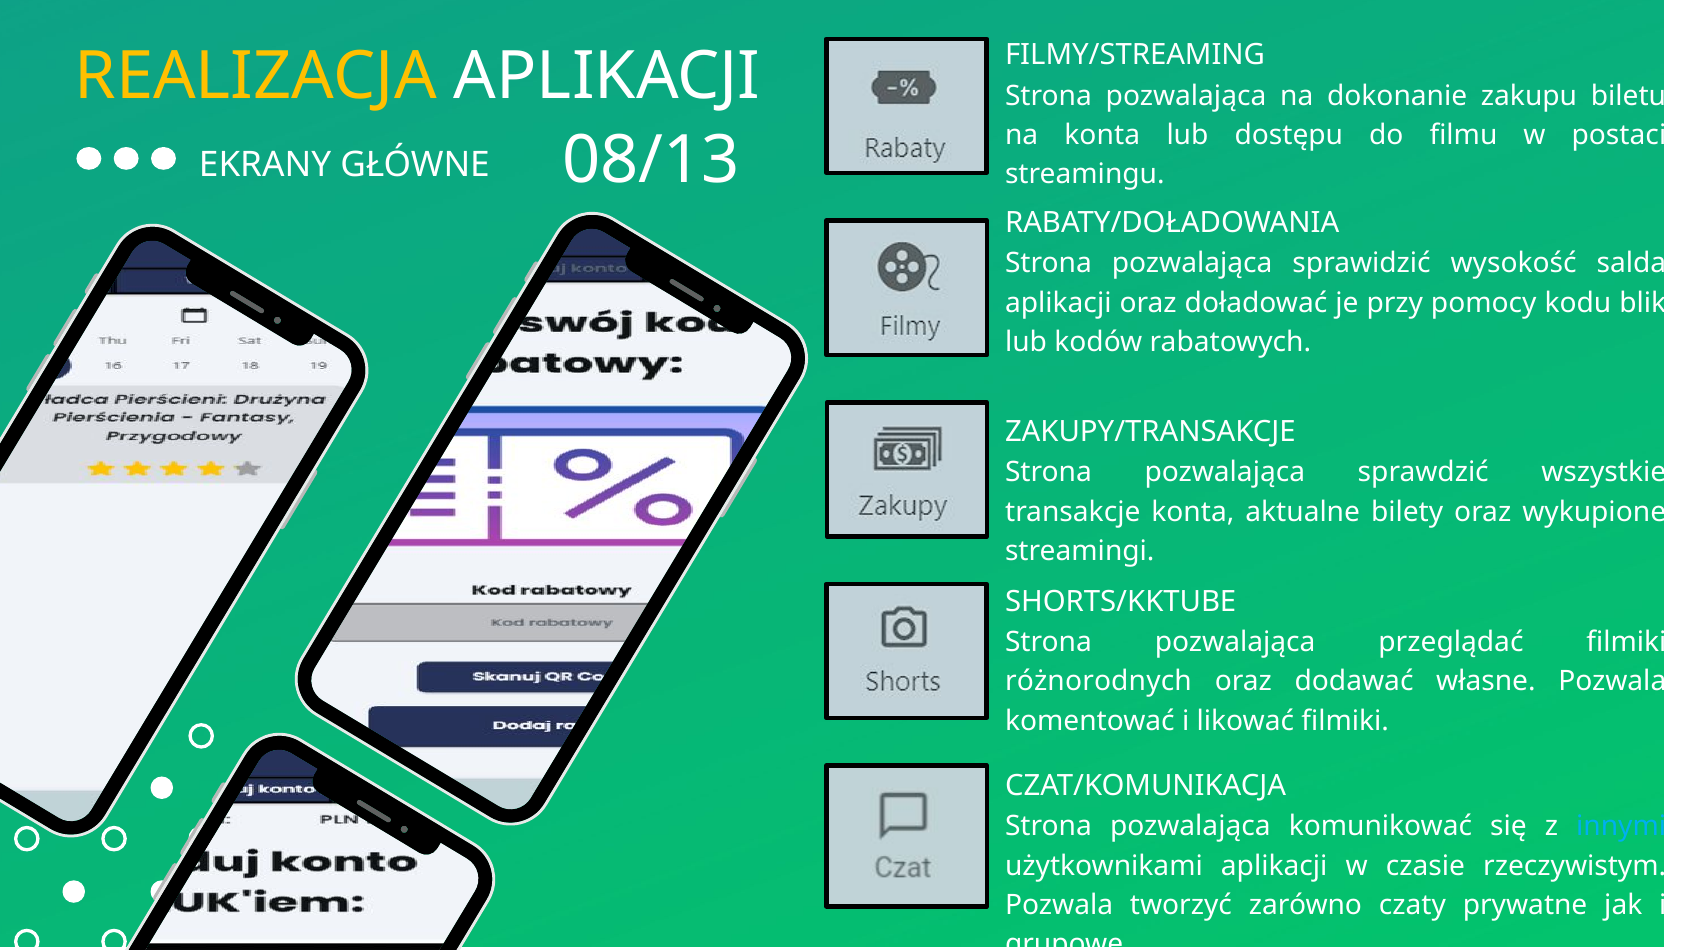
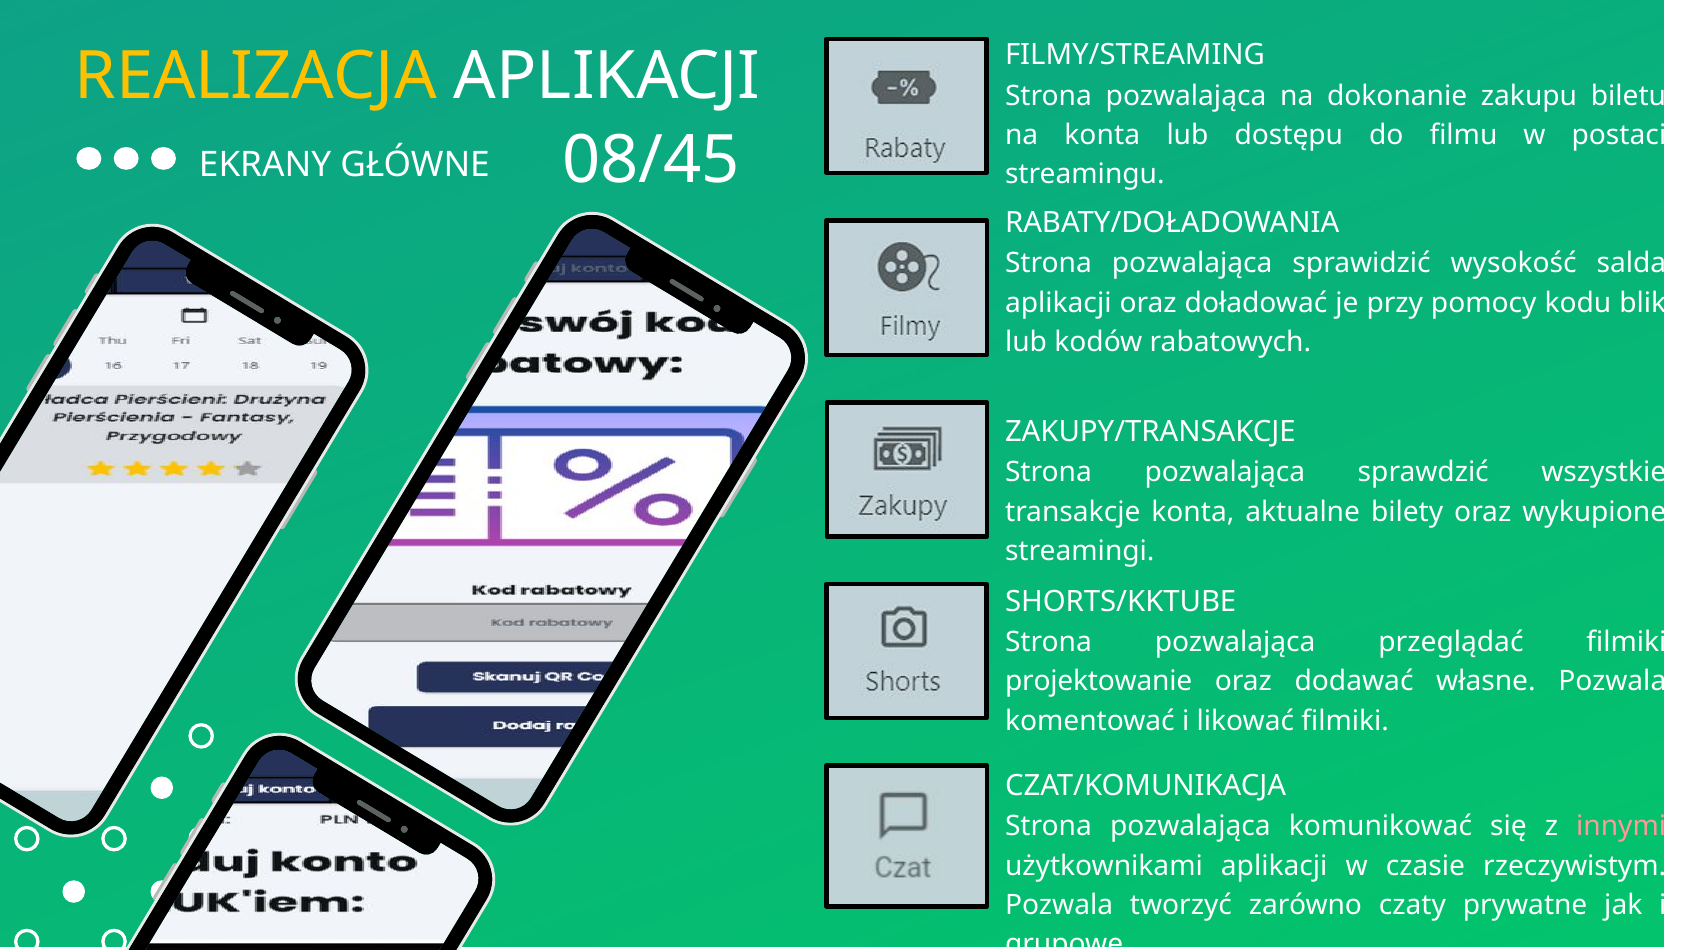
08/13: 08/13 -> 08/45 (651, 161)
różnorodnych: różnorodnych -> projektowanie (1099, 682)
innymi colour: light blue -> pink (1621, 826)
